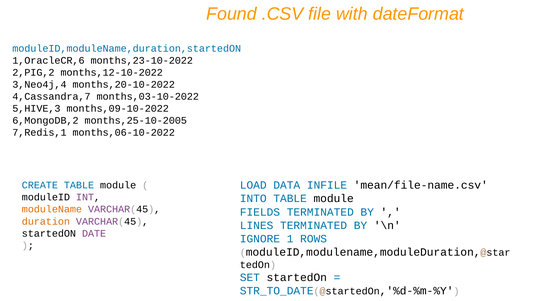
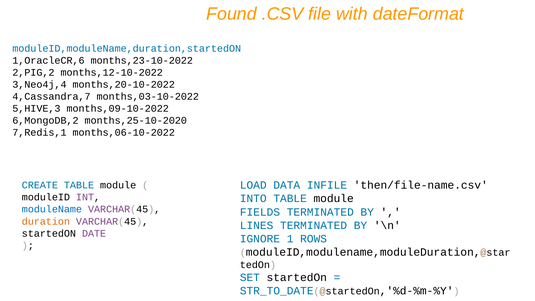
months,25-10-2005: months,25-10-2005 -> months,25-10-2020 (136, 121)
mean/file-name.csv: mean/file-name.csv -> then/file-name.csv (421, 185)
moduleName colour: orange -> blue (52, 209)
